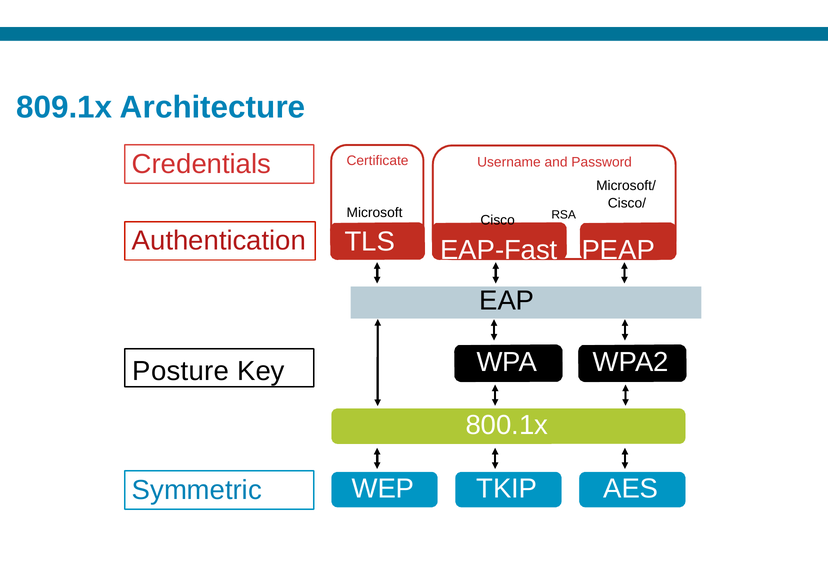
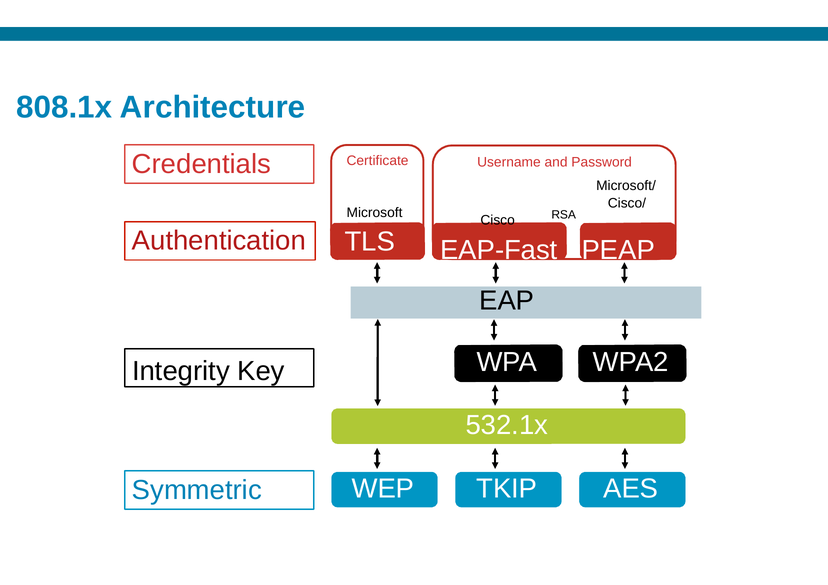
809.1x: 809.1x -> 808.1x (64, 107)
Posture: Posture -> Integrity (181, 371)
800.1x: 800.1x -> 532.1x (507, 425)
